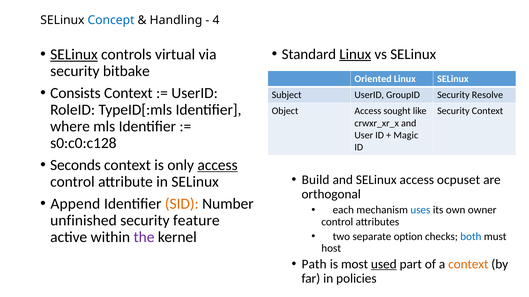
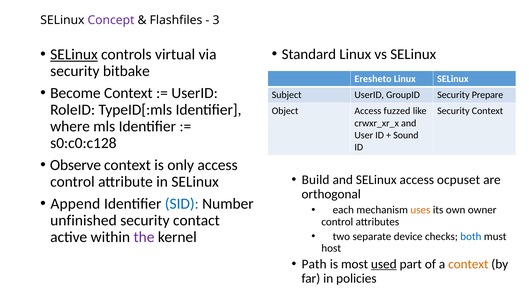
Concept colour: blue -> purple (111, 20)
Handling: Handling -> Flashfiles (176, 20)
4: 4 -> 3 (216, 20)
Linux underline: present -> none (355, 54)
Oriented: Oriented -> Eresheto (373, 79)
Consists: Consists -> Become (75, 93)
Resolve: Resolve -> Prepare (488, 95)
sought: sought -> fuzzed (397, 111)
Magic: Magic -> Sound (406, 135)
Seconds: Seconds -> Observe (75, 165)
access underline: present -> none (218, 165)
SID colour: orange -> blue (182, 204)
uses colour: blue -> orange (420, 210)
feature: feature -> contact (196, 221)
option: option -> device (408, 237)
